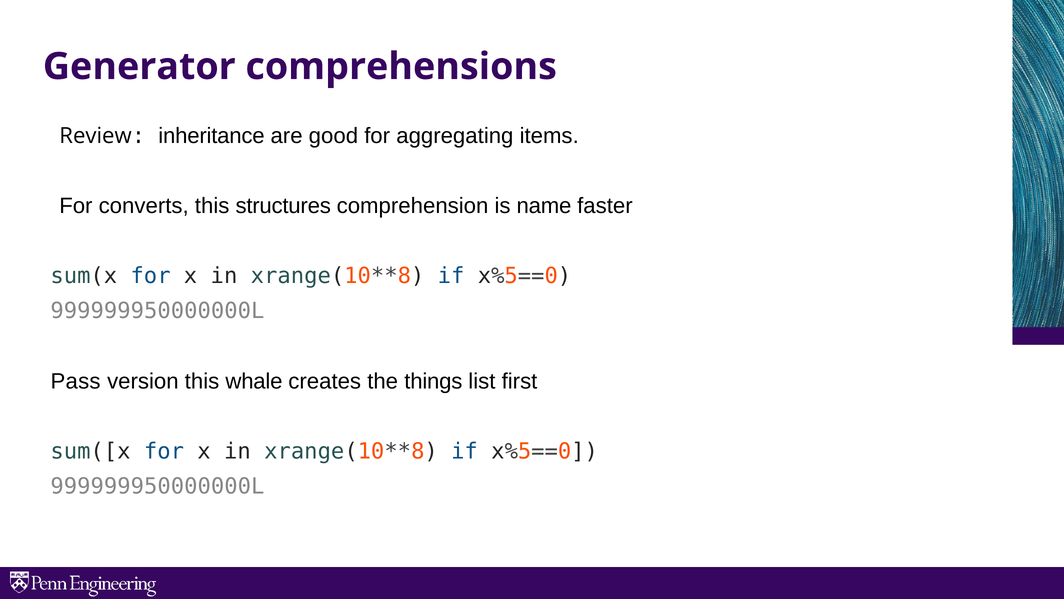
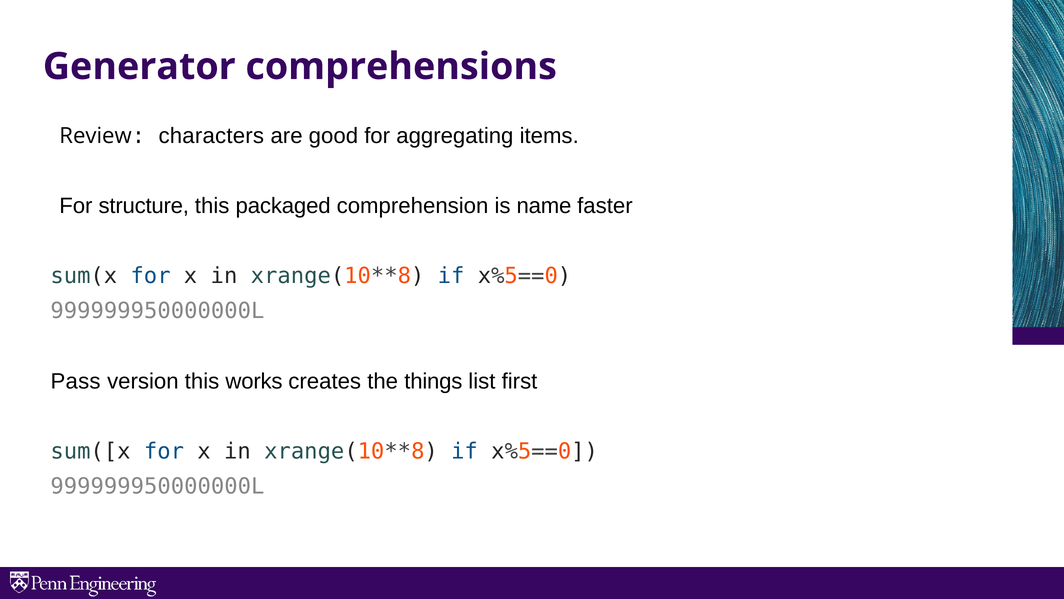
inheritance: inheritance -> characters (211, 136)
converts: converts -> structure (144, 206)
structures: structures -> packaged (283, 206)
whale: whale -> works (254, 381)
